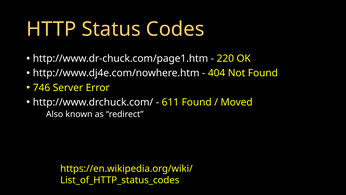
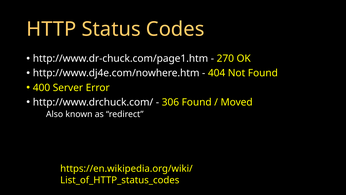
220: 220 -> 270 (225, 58)
746: 746 -> 400 (42, 88)
611: 611 -> 306 (170, 102)
